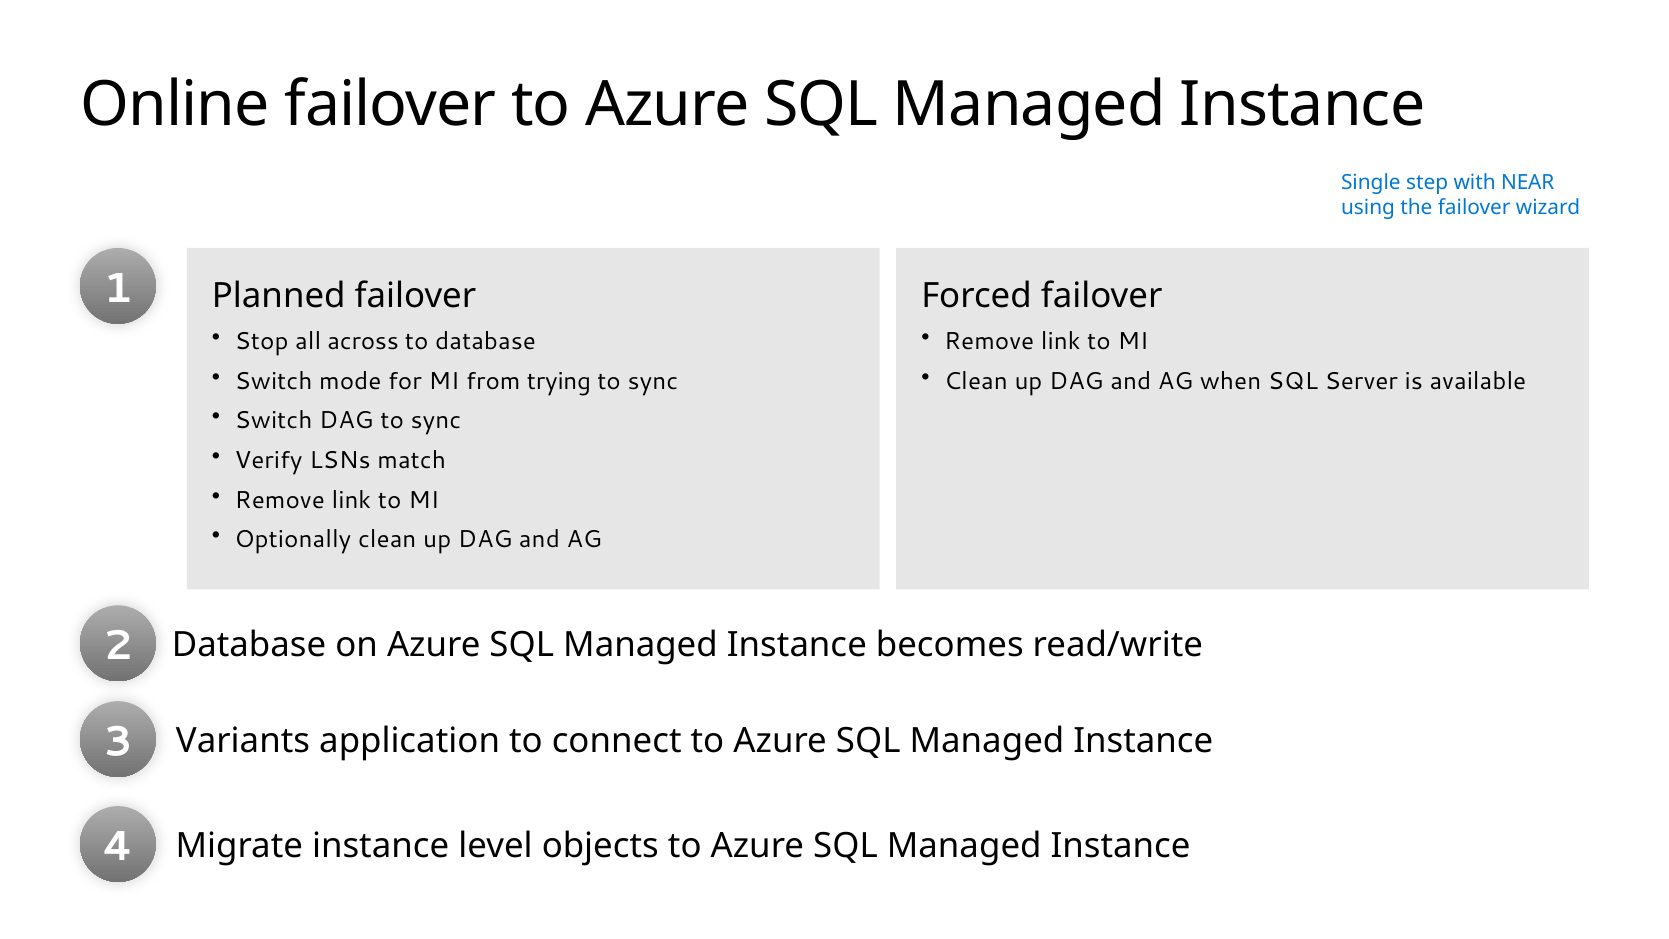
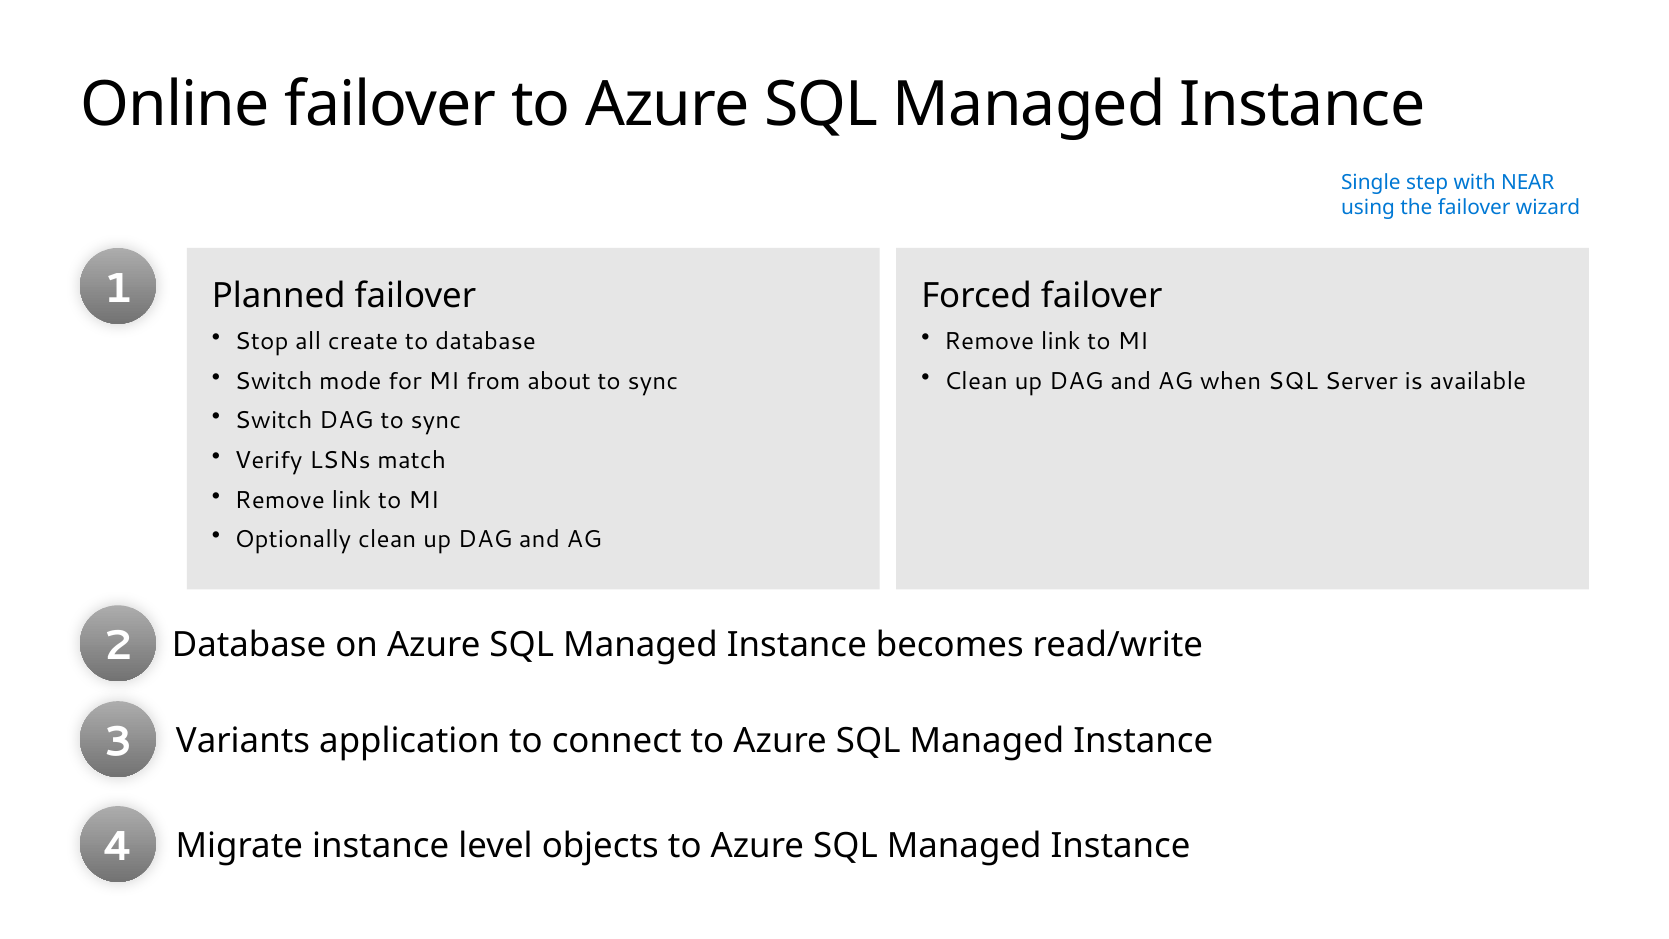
across: across -> create (363, 341)
trying: trying -> about (559, 381)
